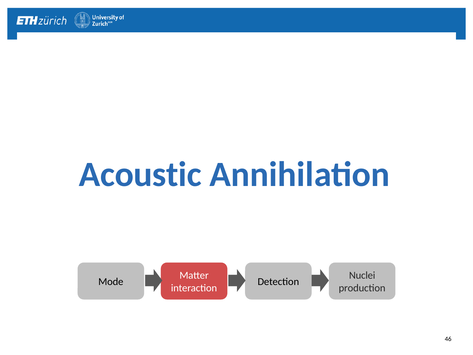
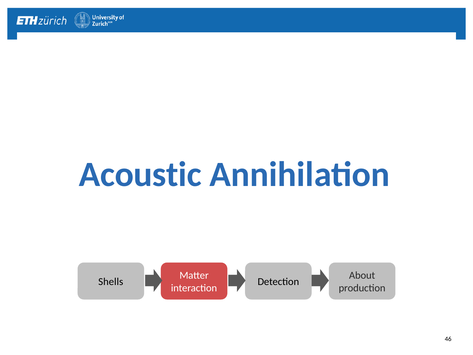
Nuclei: Nuclei -> About (362, 275)
Mode: Mode -> Shells (111, 282)
